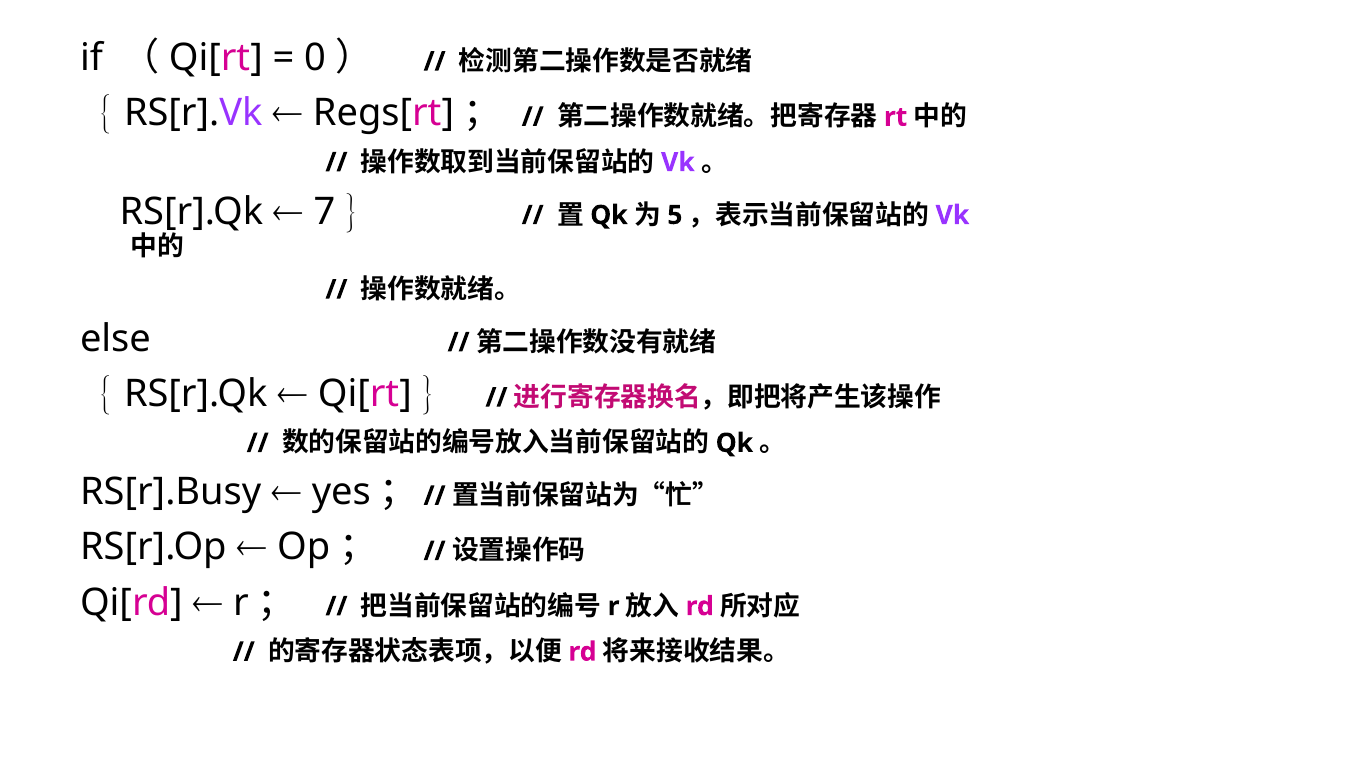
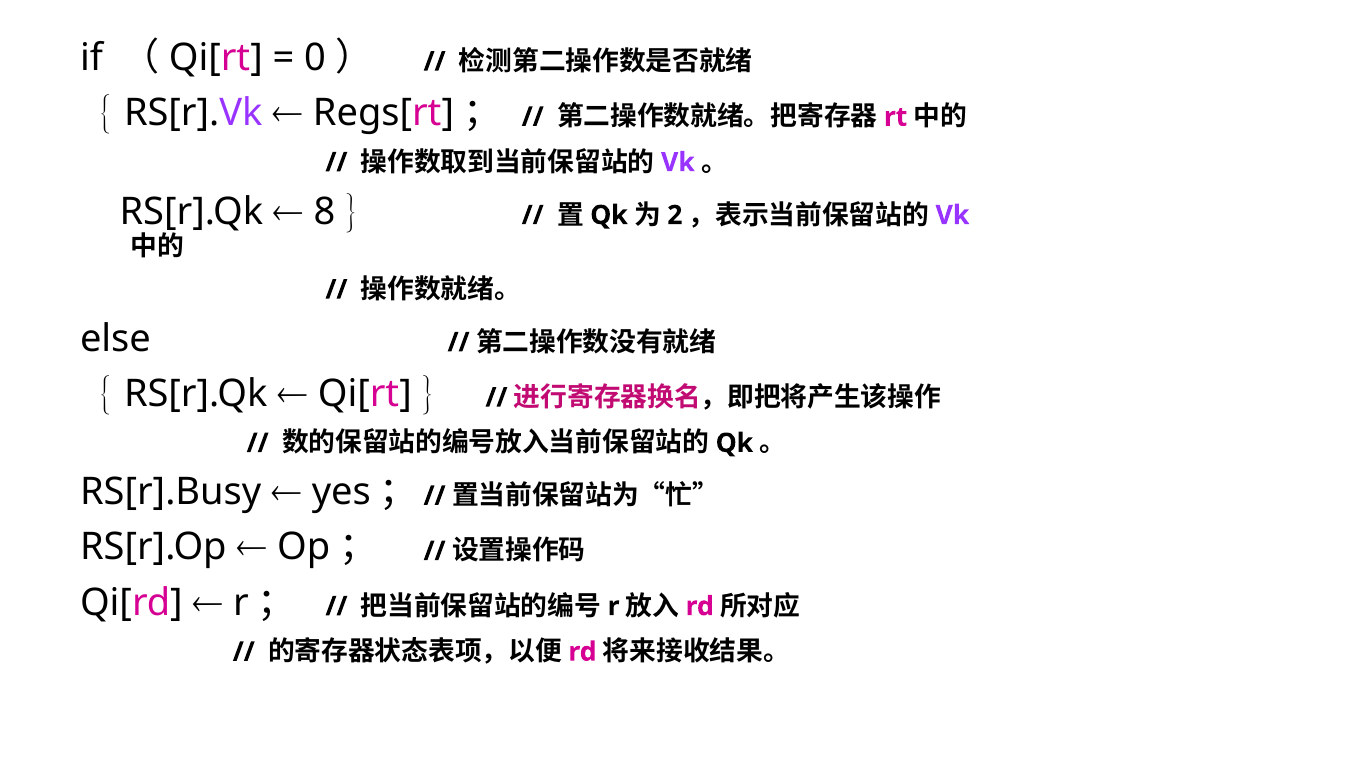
7: 7 -> 8 (324, 211)
5: 5 -> 2 (675, 215)
